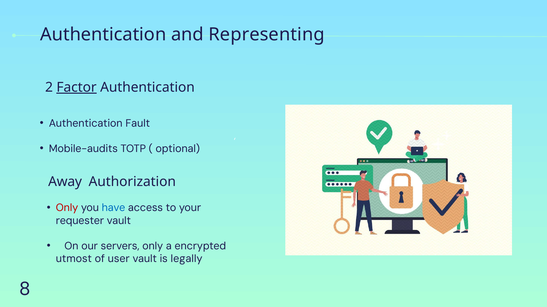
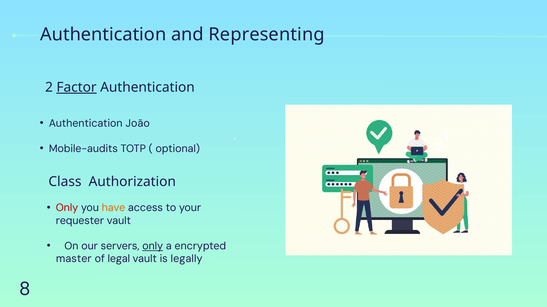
Fault: Fault -> João (138, 123)
Away: Away -> Class (65, 182)
have colour: blue -> orange (113, 208)
only underline: none -> present (153, 247)
utmost: utmost -> master (74, 259)
user: user -> legal (119, 259)
